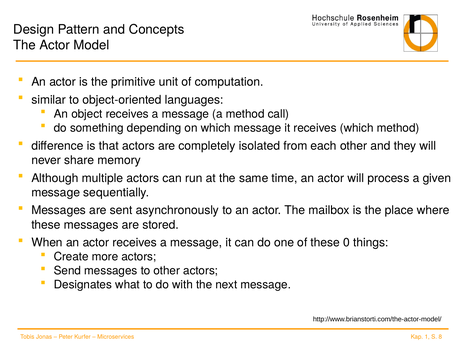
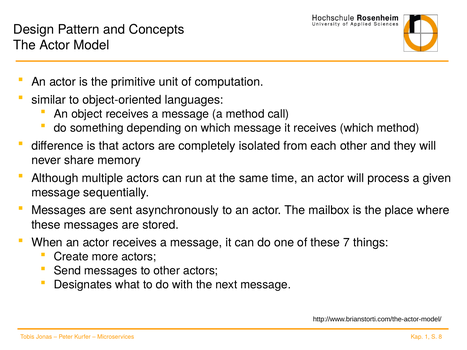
0: 0 -> 7 (347, 243)
